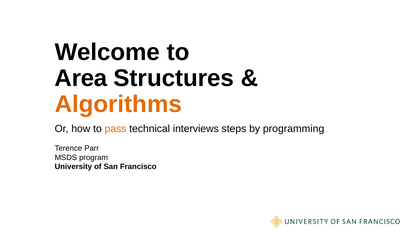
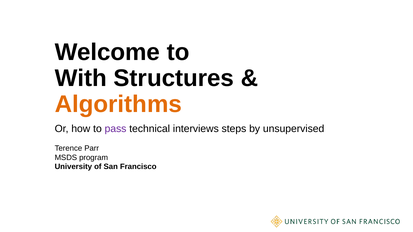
Area: Area -> With (81, 78)
pass colour: orange -> purple (116, 129)
programming: programming -> unsupervised (294, 129)
